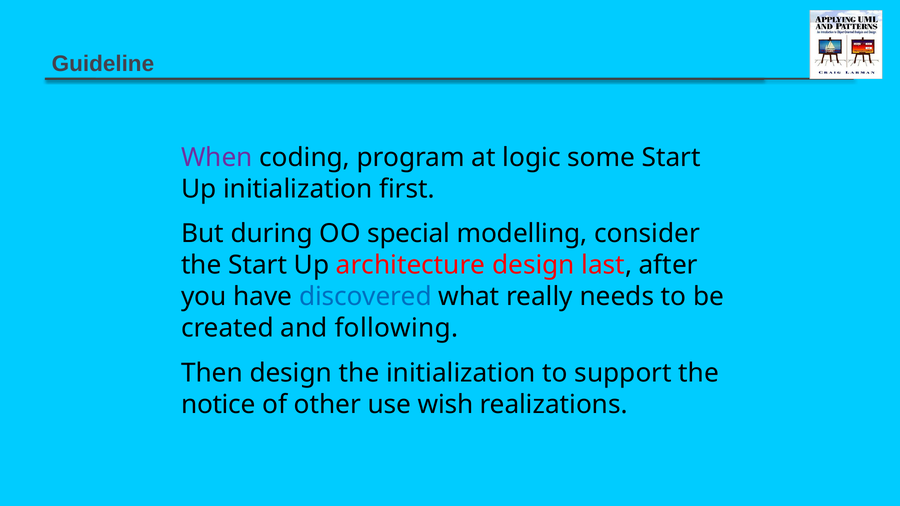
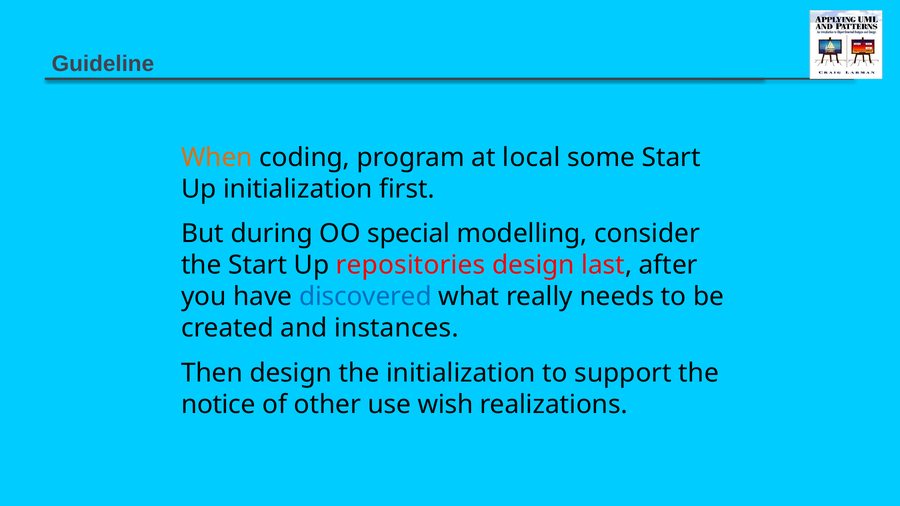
When colour: purple -> orange (217, 158)
logic: logic -> local (531, 158)
architecture: architecture -> repositories (411, 265)
following: following -> instances (396, 328)
